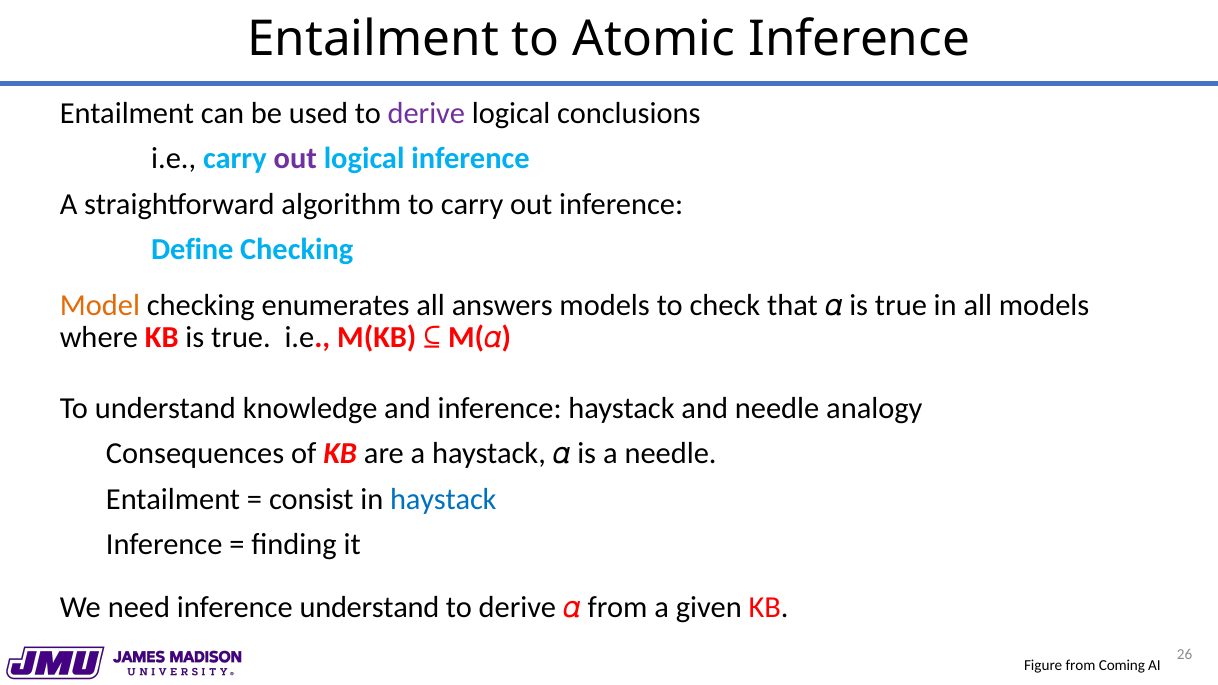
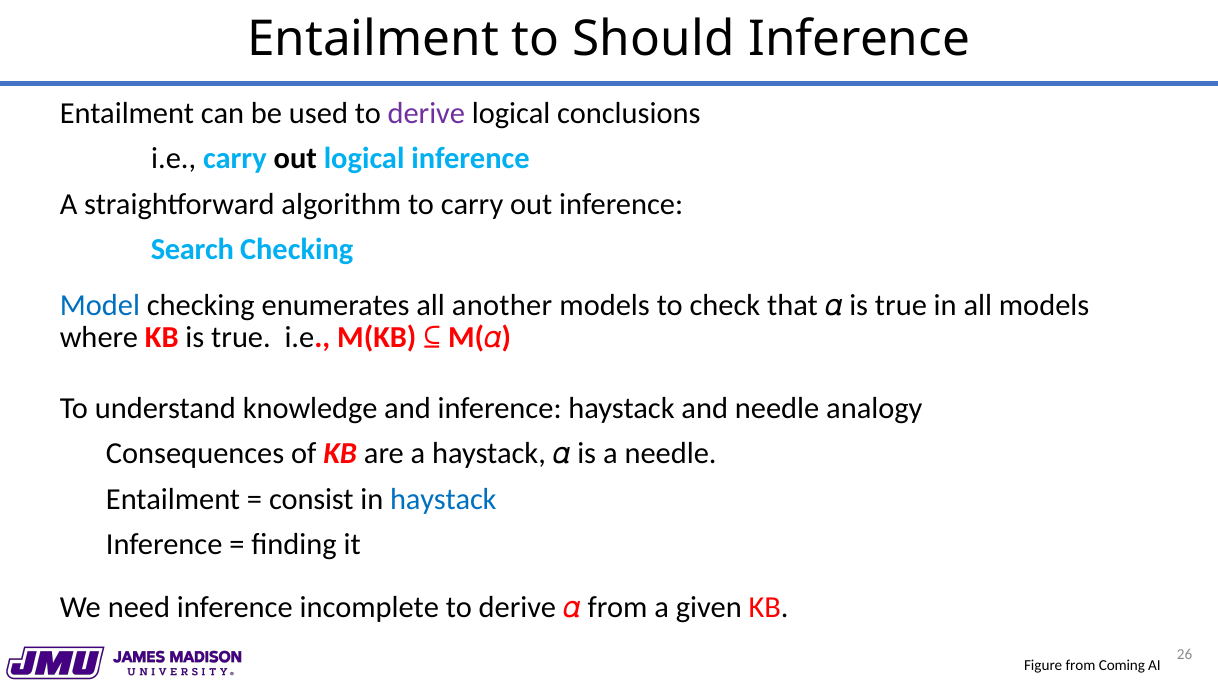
Atomic: Atomic -> Should (654, 40)
out colour: purple -> black (295, 159)
Define: Define -> Search (192, 250)
Model colour: orange -> blue (100, 305)
answers: answers -> another (502, 305)
inference understand: understand -> incomplete (369, 607)
